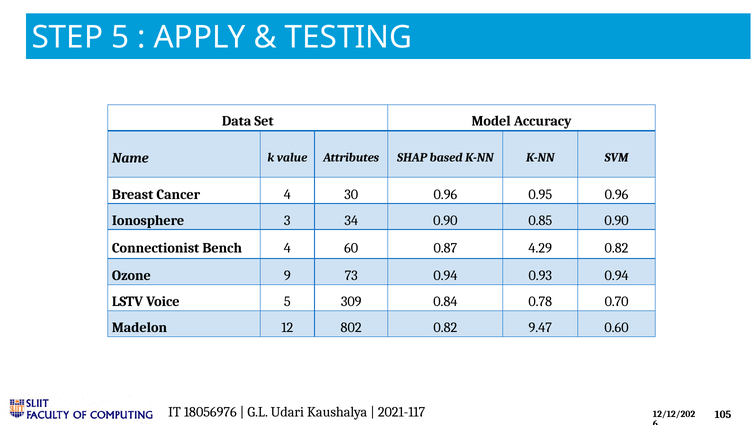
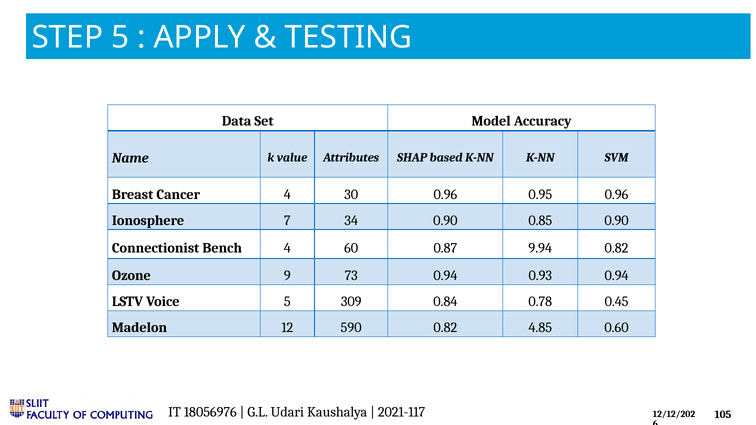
3: 3 -> 7 (287, 221)
4.29: 4.29 -> 9.94 (540, 248)
0.70: 0.70 -> 0.45 (617, 302)
802: 802 -> 590 (351, 328)
9.47: 9.47 -> 4.85 (540, 328)
